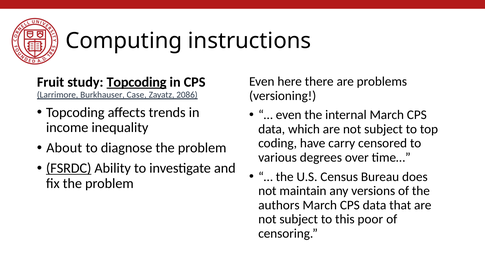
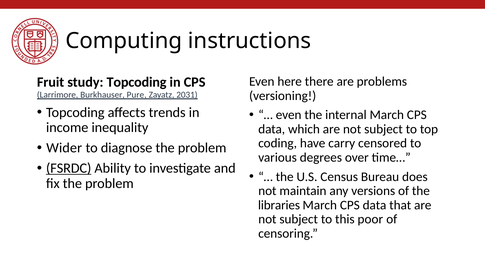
Topcoding underline: present -> none (137, 82)
Case: Case -> Pure (137, 95)
2086: 2086 -> 2031 (187, 95)
About: About -> Wider (64, 148)
authors: authors -> libraries (279, 205)
